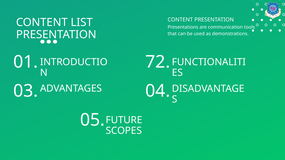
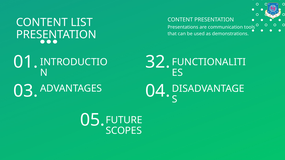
72: 72 -> 32 (158, 62)
